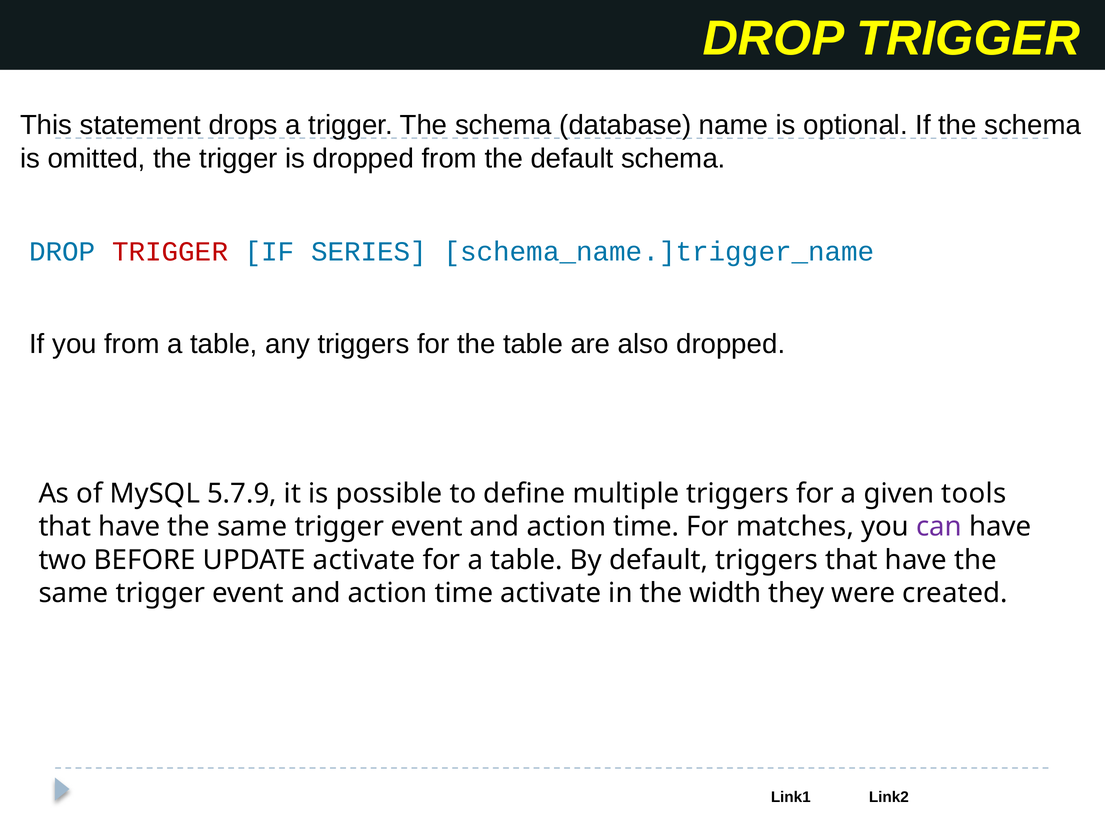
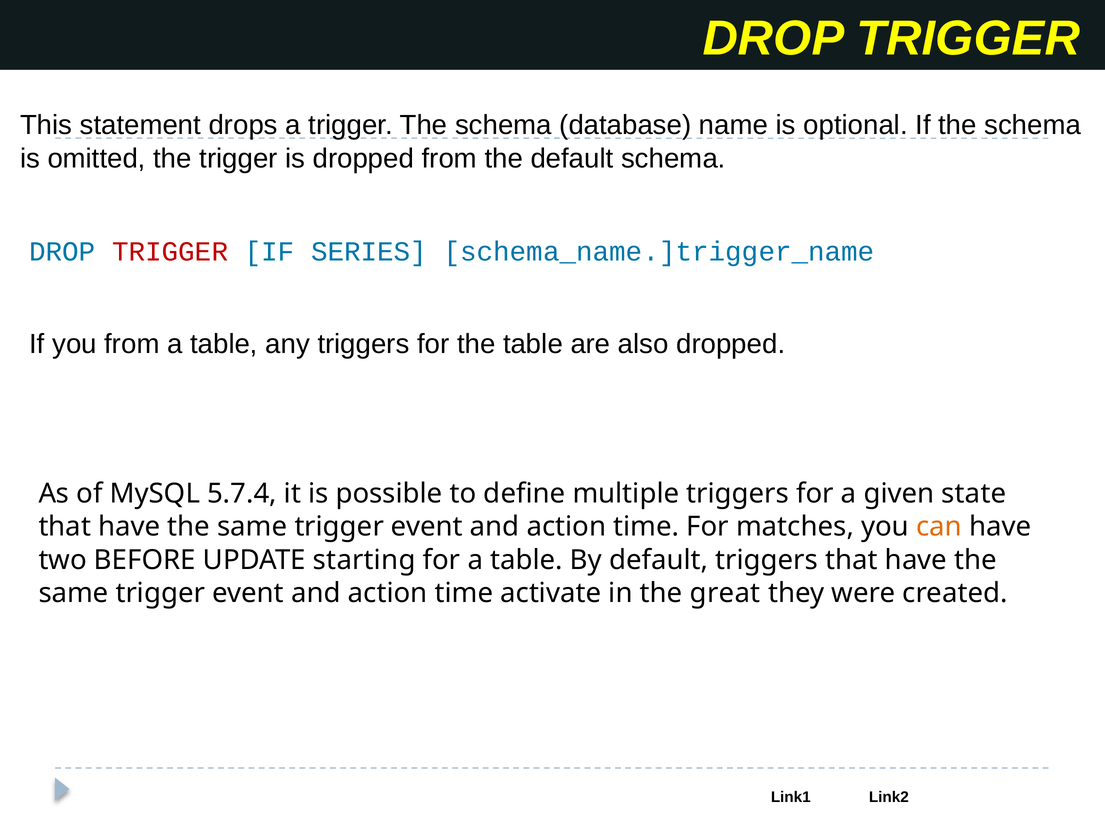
5.7.9: 5.7.9 -> 5.7.4 (242, 494)
tools: tools -> state (974, 494)
can colour: purple -> orange (939, 527)
UPDATE activate: activate -> starting (364, 560)
width: width -> great (725, 593)
